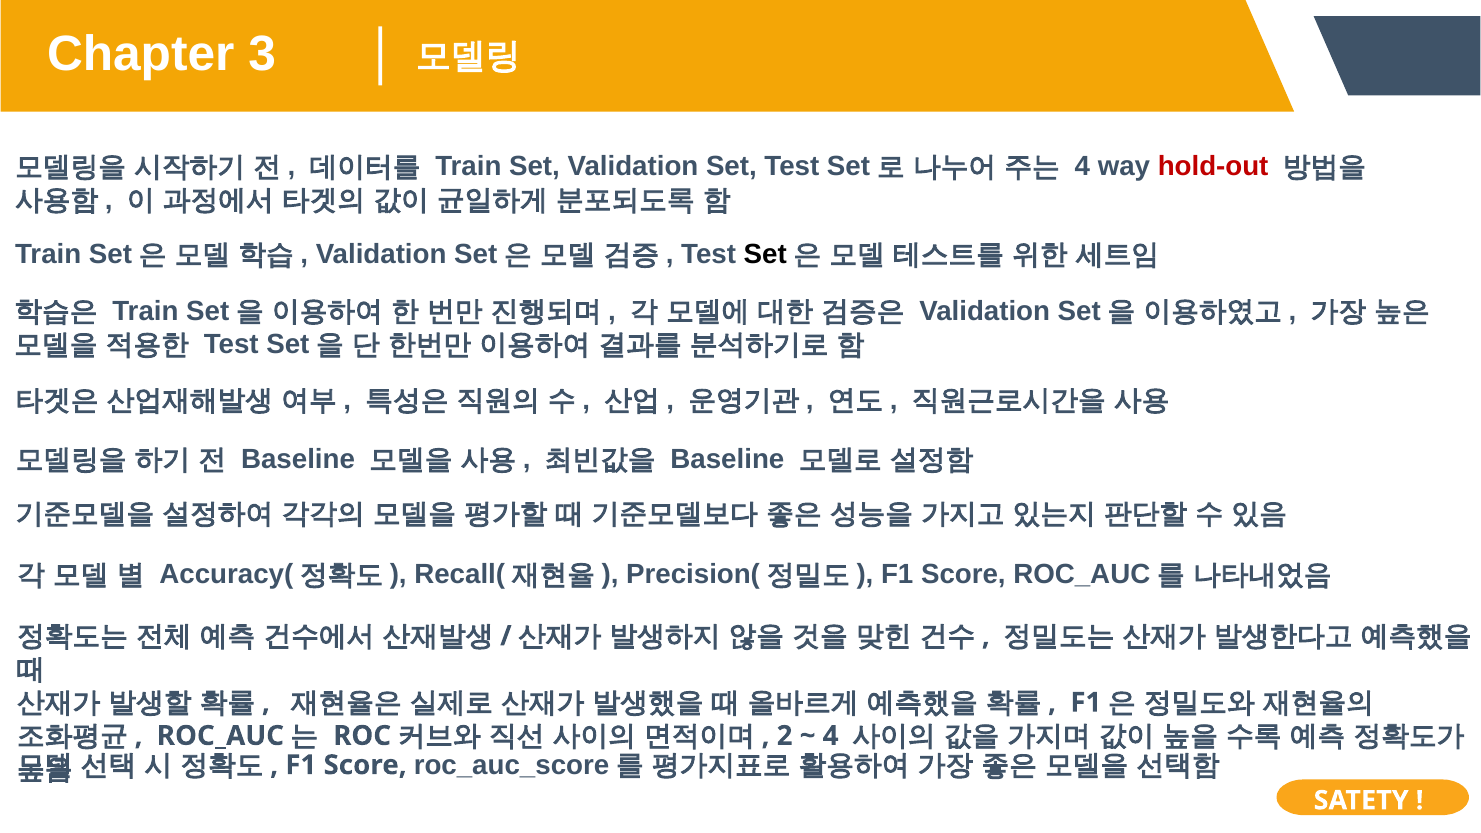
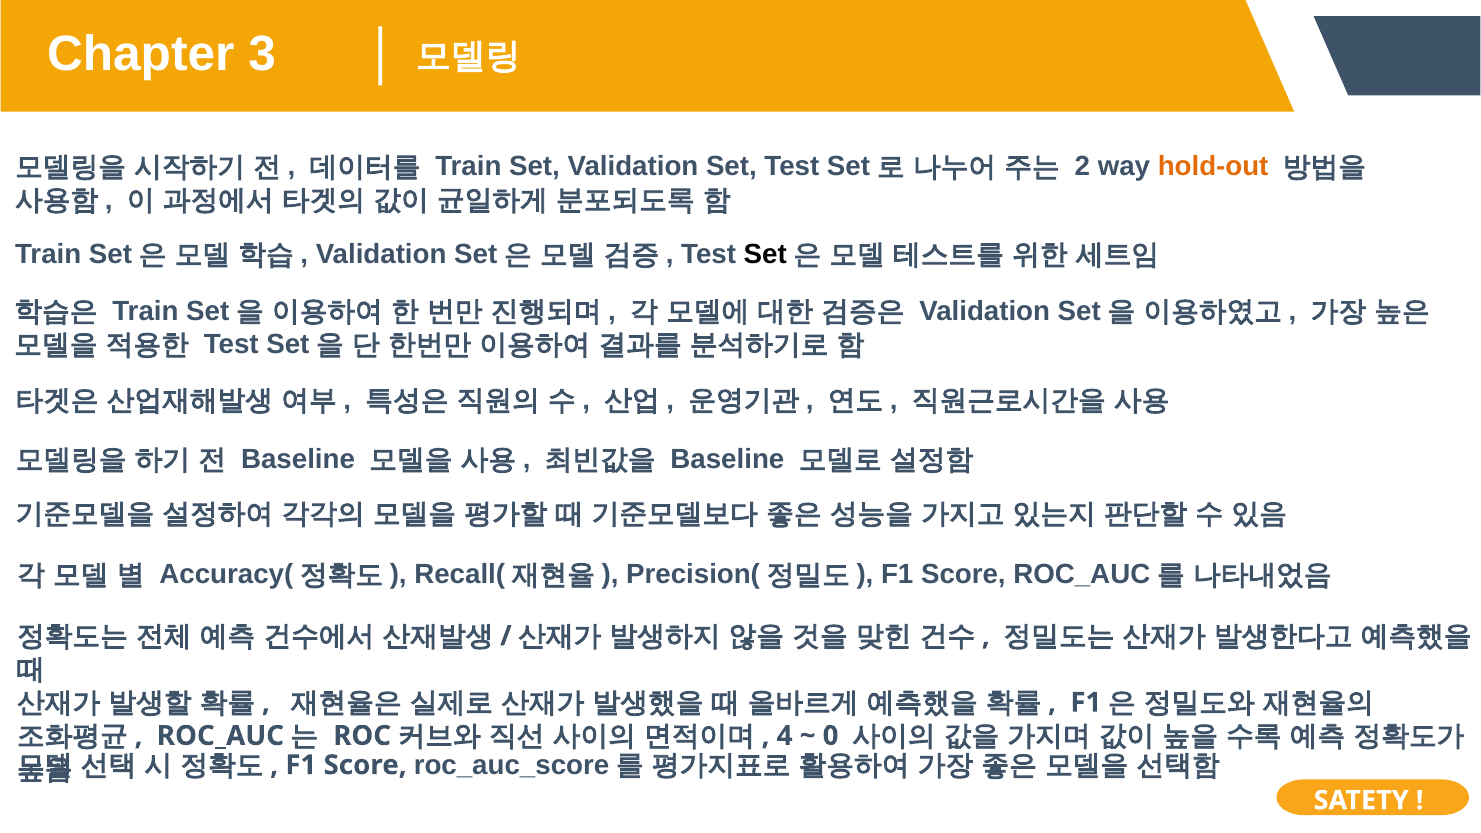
4: 4 -> 2 (1082, 167)
hold-out colour: red -> orange (1213, 167)
2: 2 -> 4 (785, 736)
4: 4 -> 0 (831, 736)
